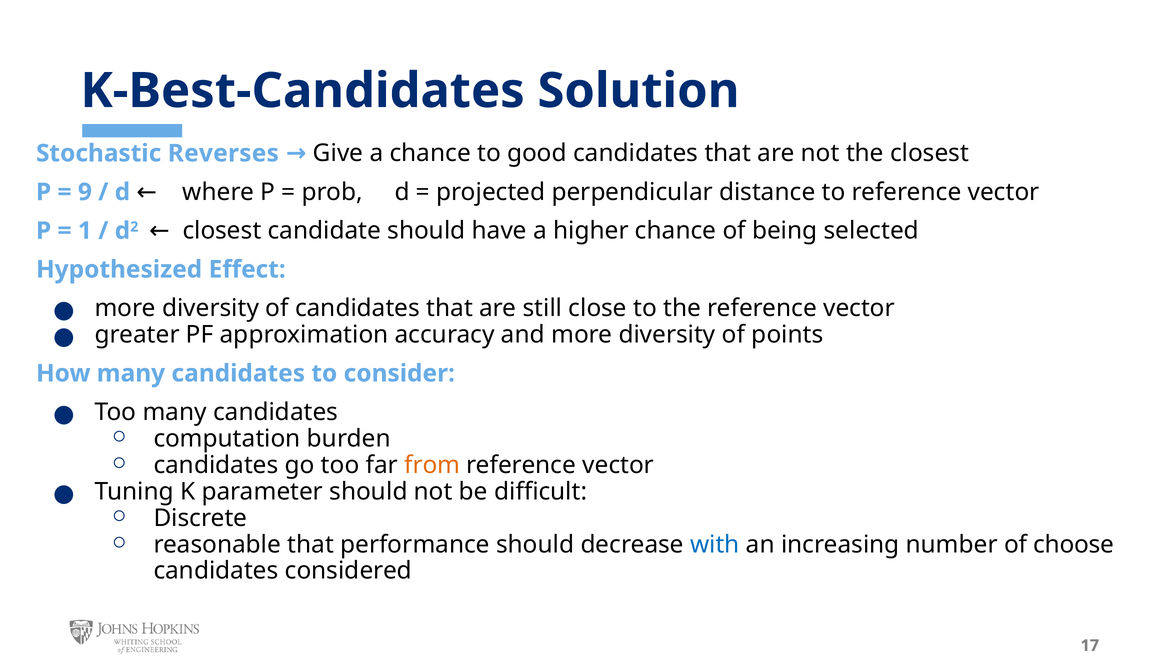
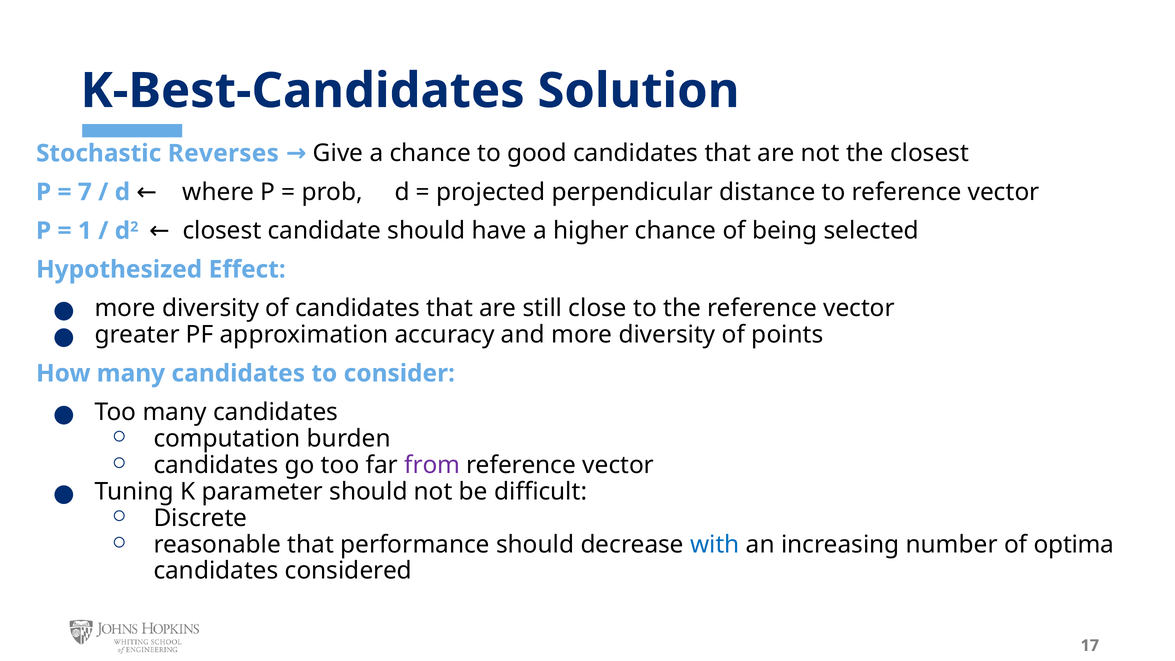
9: 9 -> 7 (85, 192)
from colour: orange -> purple (432, 465)
choose: choose -> optima (1074, 544)
